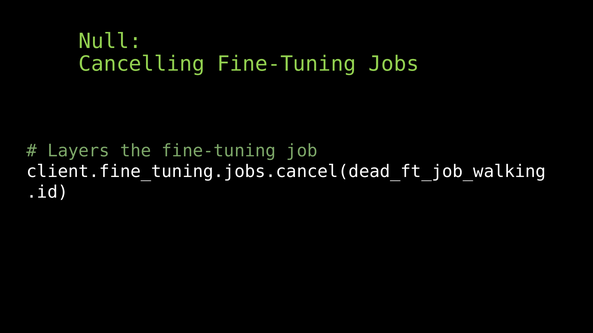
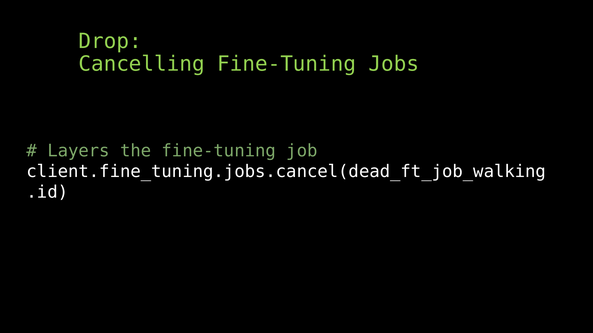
Null: Null -> Drop (110, 41)
